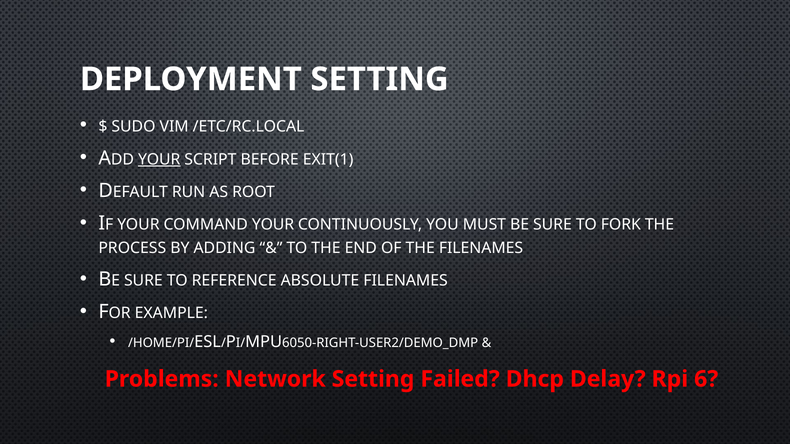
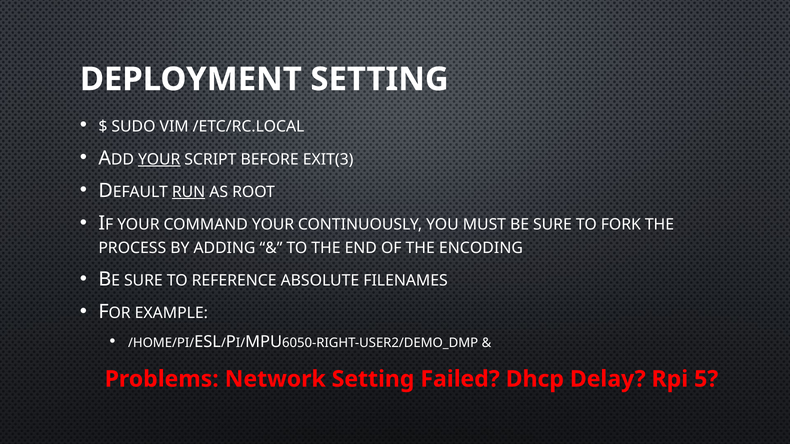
EXIT(1: EXIT(1 -> EXIT(3 (328, 159)
RUN underline: none -> present (189, 192)
THE FILENAMES: FILENAMES -> ENCODING (481, 248)
6: 6 -> 5 (706, 379)
